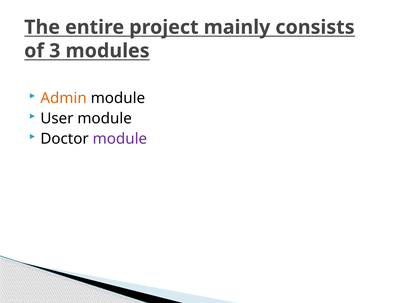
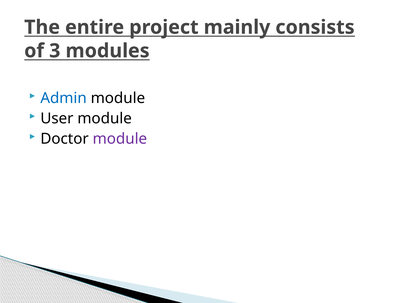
Admin colour: orange -> blue (64, 98)
